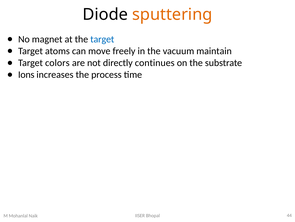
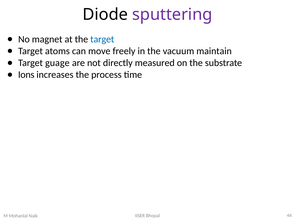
sputtering colour: orange -> purple (172, 14)
colors: colors -> guage (57, 63)
continues: continues -> measured (155, 63)
